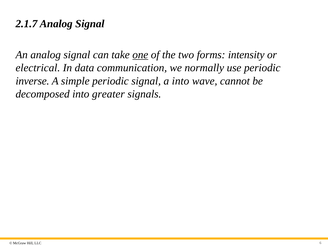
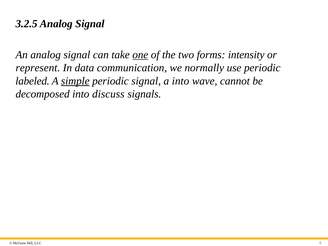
2.1.7: 2.1.7 -> 3.2.5 (27, 24)
electrical: electrical -> represent (38, 68)
inverse: inverse -> labeled (32, 81)
simple underline: none -> present (75, 81)
greater: greater -> discuss (108, 94)
